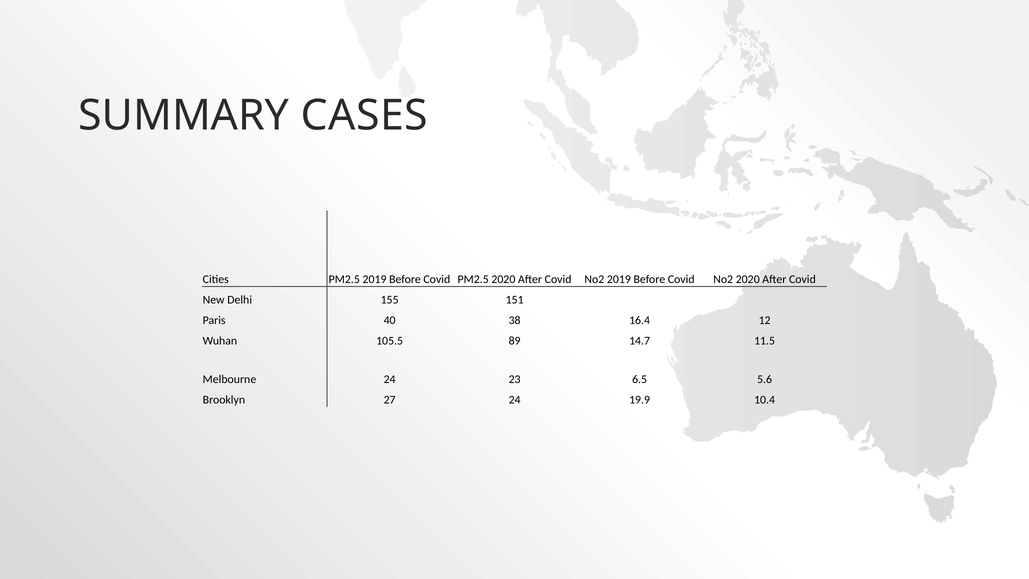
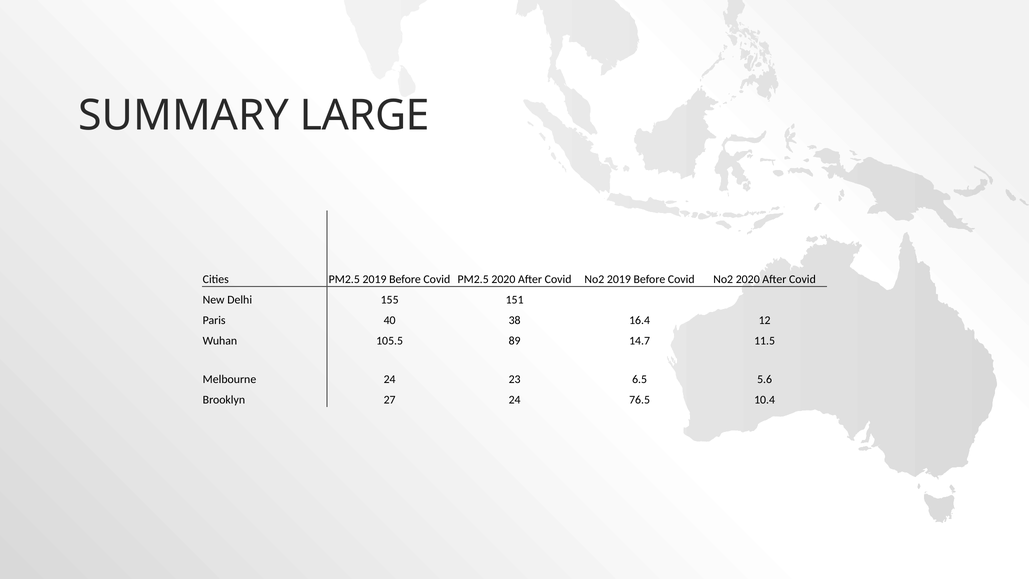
CASES: CASES -> LARGE (365, 115)
19.9: 19.9 -> 76.5 (640, 400)
